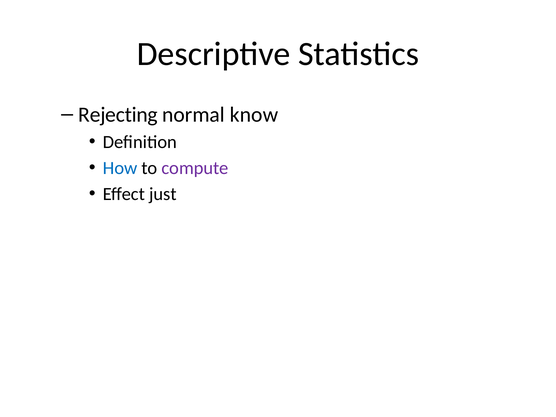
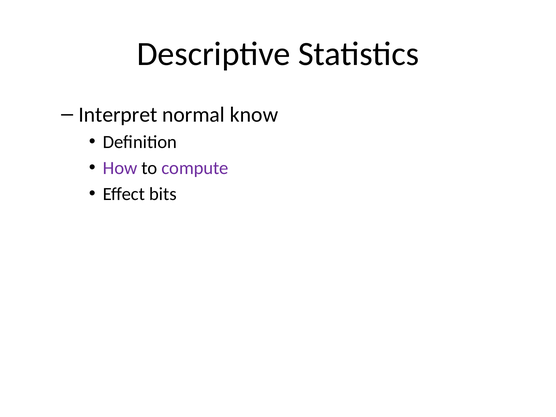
Rejecting: Rejecting -> Interpret (118, 115)
How colour: blue -> purple (120, 168)
just: just -> bits (163, 194)
